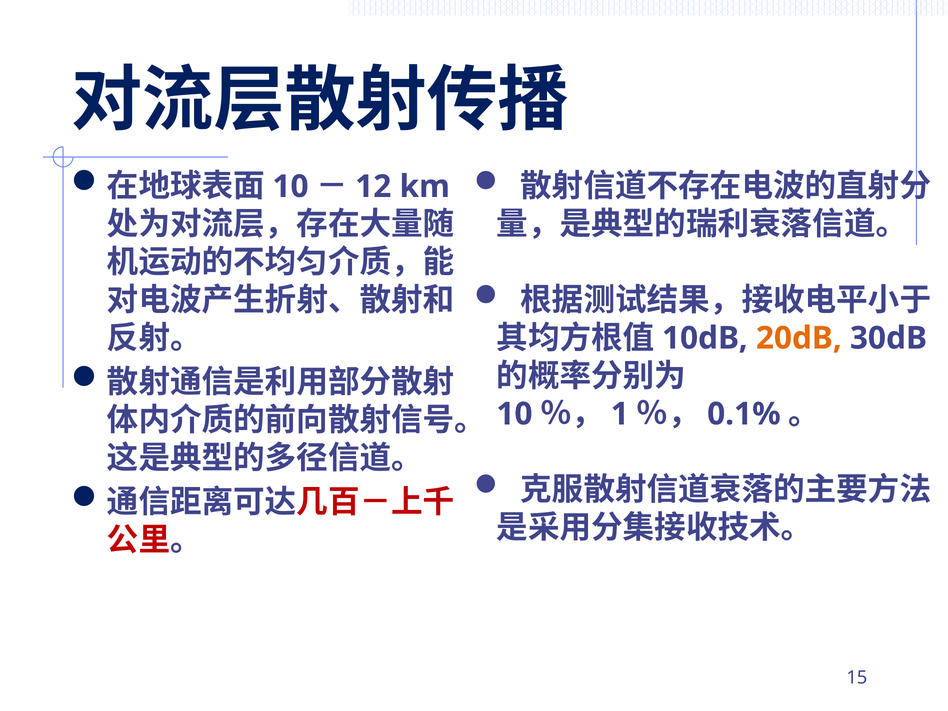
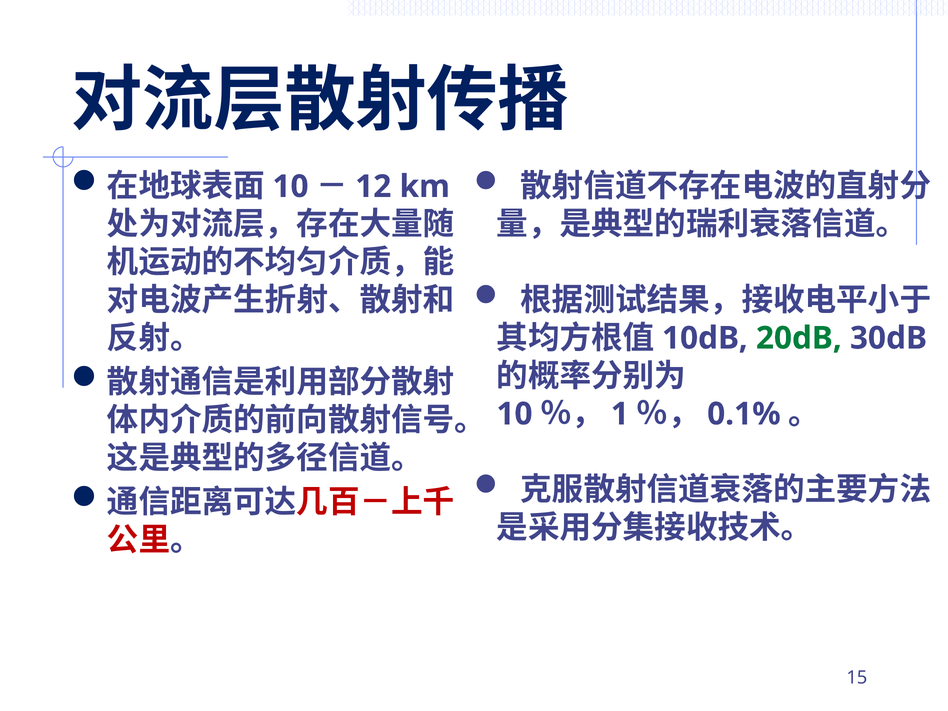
20dB colour: orange -> green (799, 338)
